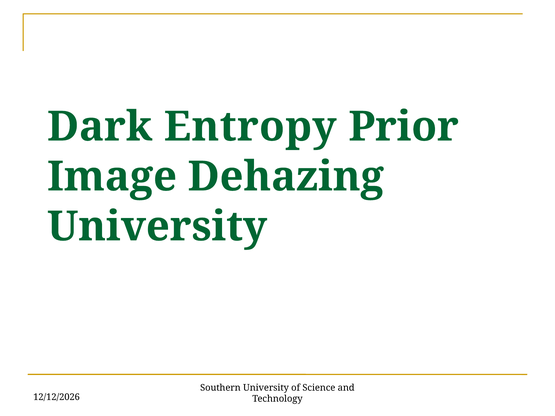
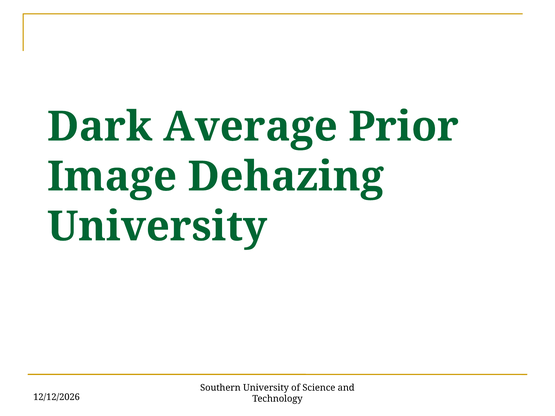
Entropy: Entropy -> Average (250, 127)
